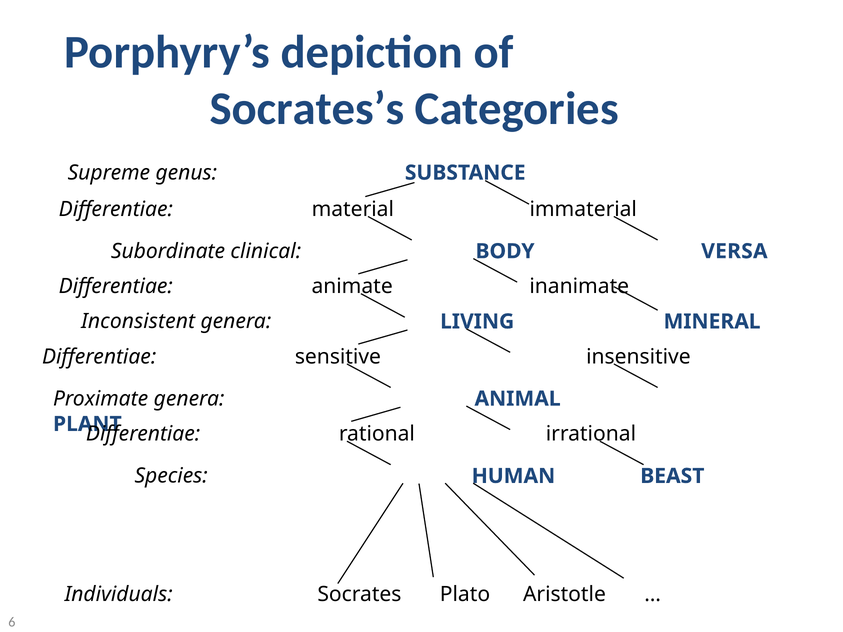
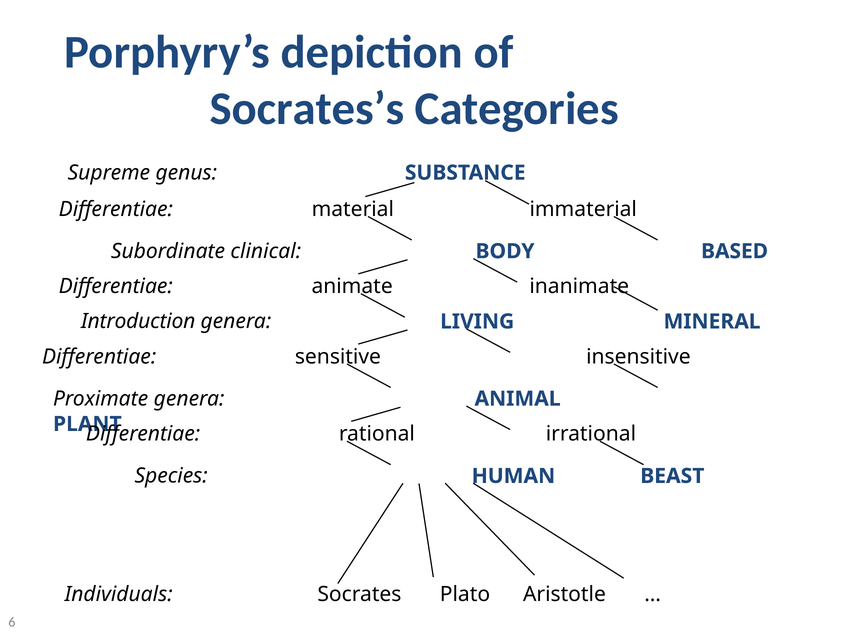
VERSA: VERSA -> BASED (735, 251)
Inconsistent: Inconsistent -> Introduction (138, 322)
